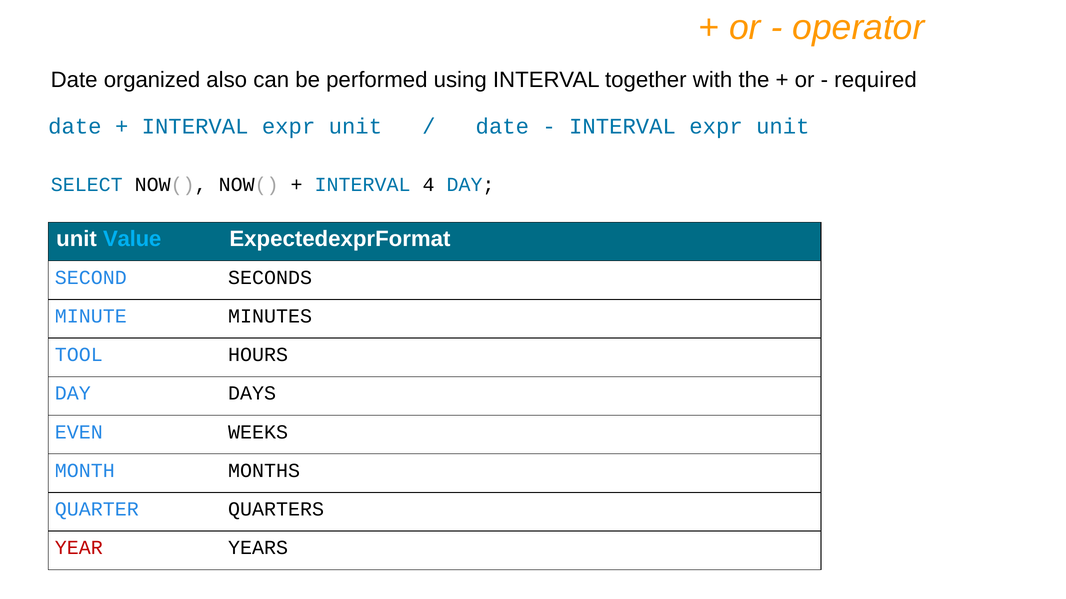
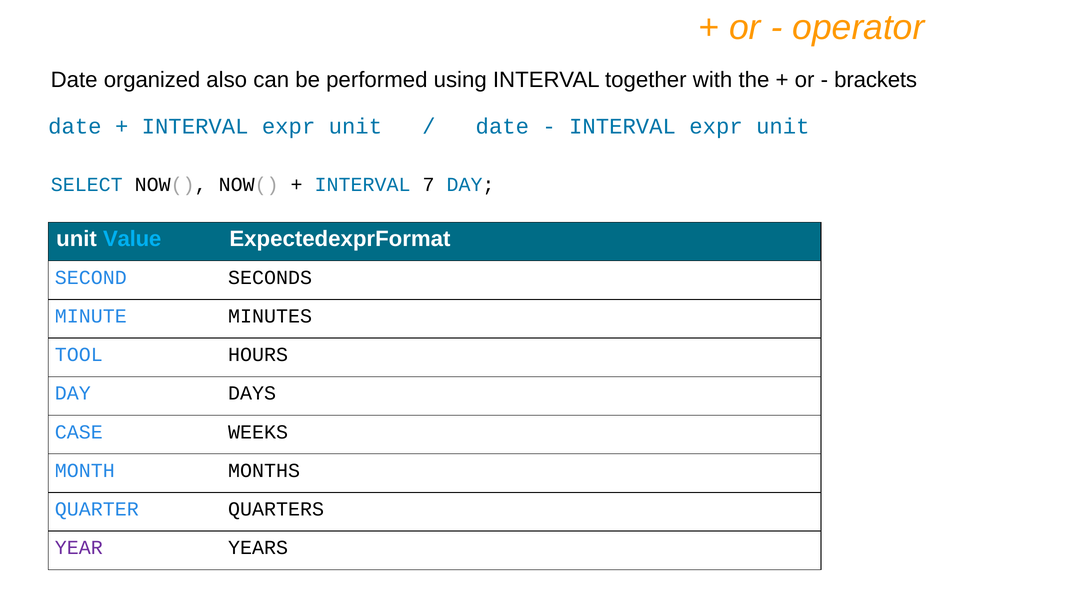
required: required -> brackets (876, 80)
4: 4 -> 7 (429, 185)
EVEN: EVEN -> CASE (79, 432)
YEAR colour: red -> purple (79, 548)
